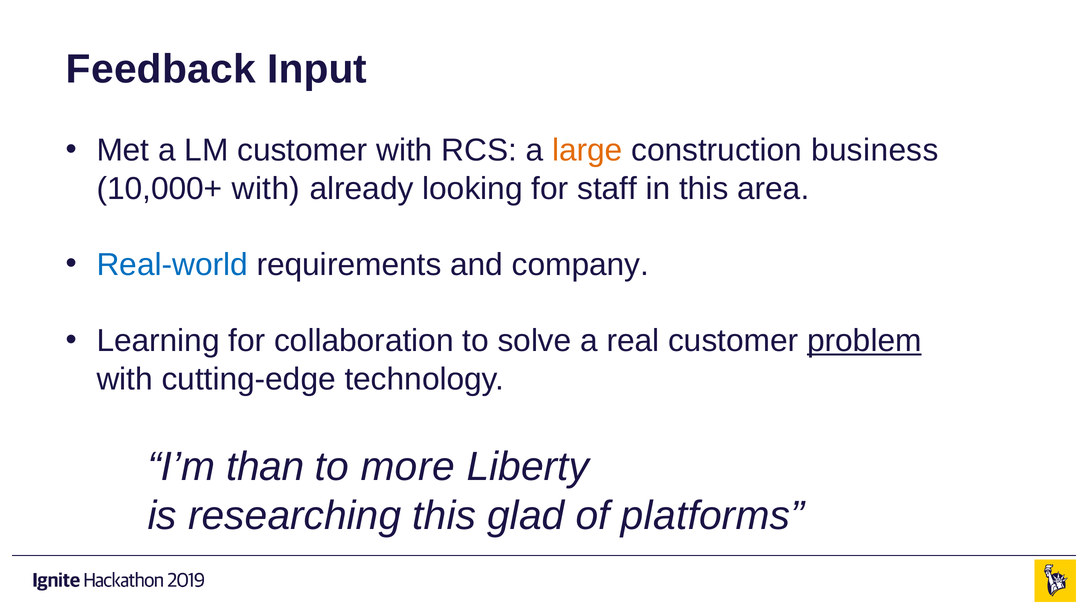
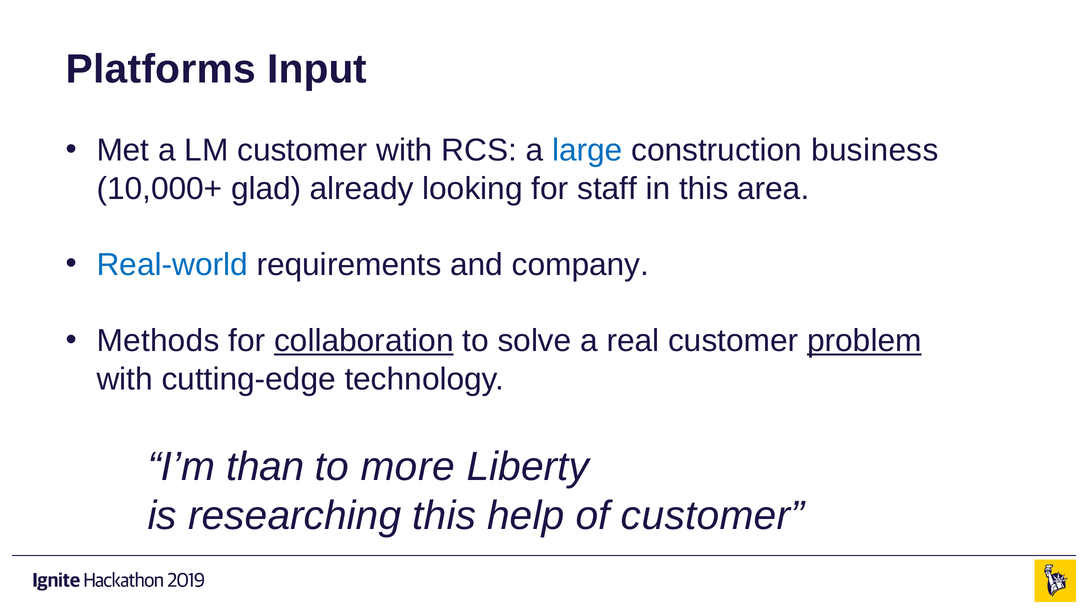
Feedback: Feedback -> Platforms (161, 69)
large colour: orange -> blue (587, 150)
10,000+ with: with -> glad (266, 189)
Learning: Learning -> Methods (158, 341)
collaboration underline: none -> present (364, 341)
glad: glad -> help (526, 516)
of platforms: platforms -> customer (713, 516)
